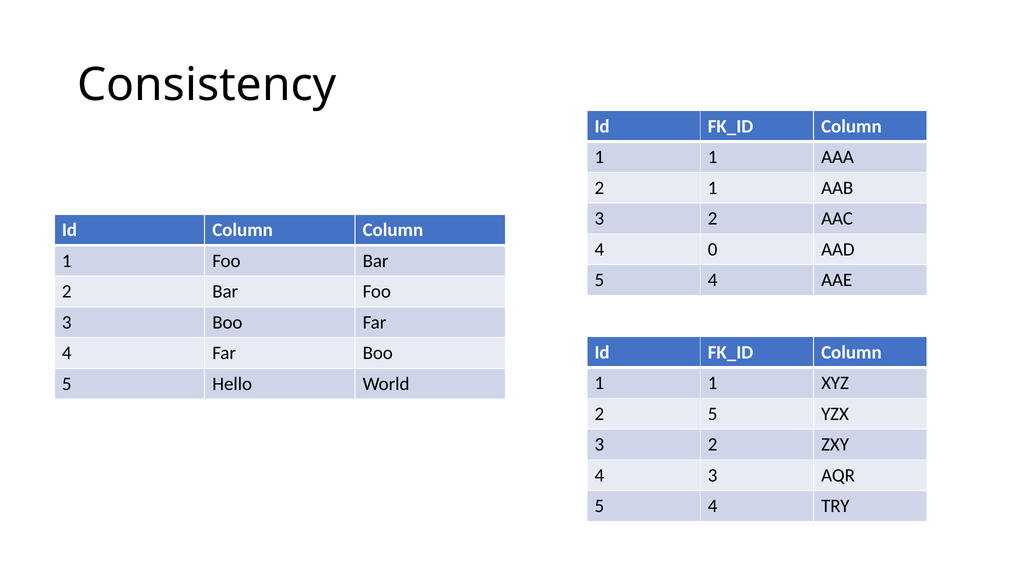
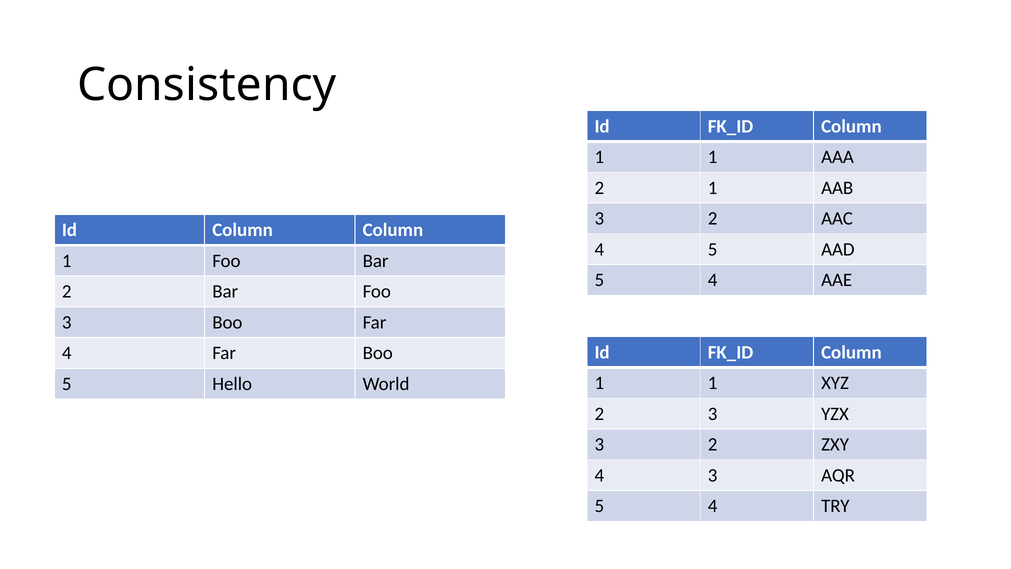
4 0: 0 -> 5 (713, 249)
2 5: 5 -> 3 (713, 414)
